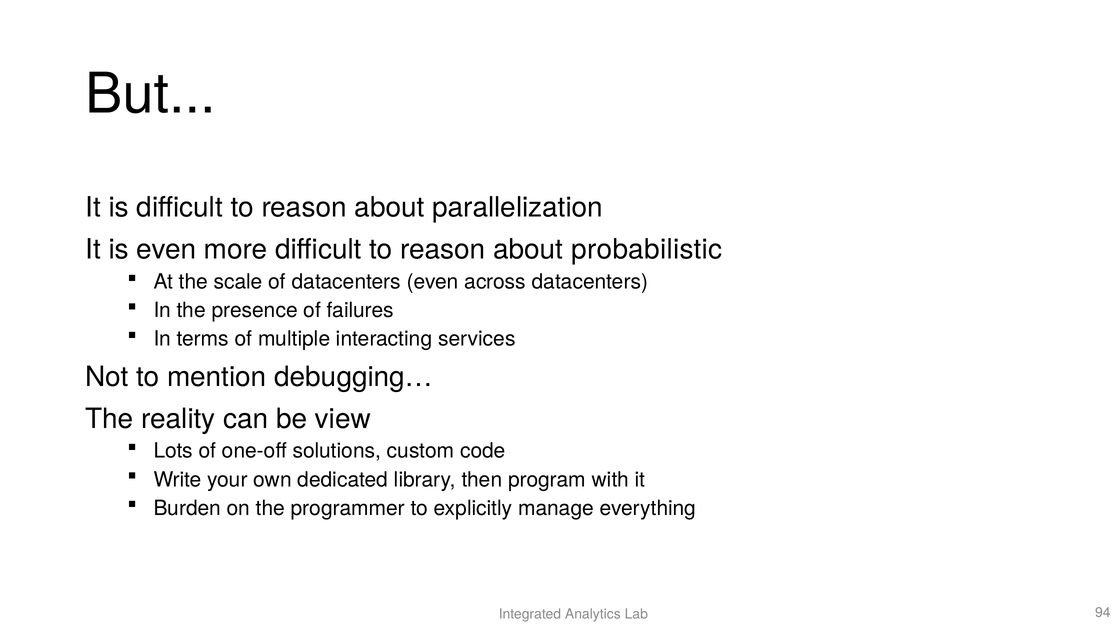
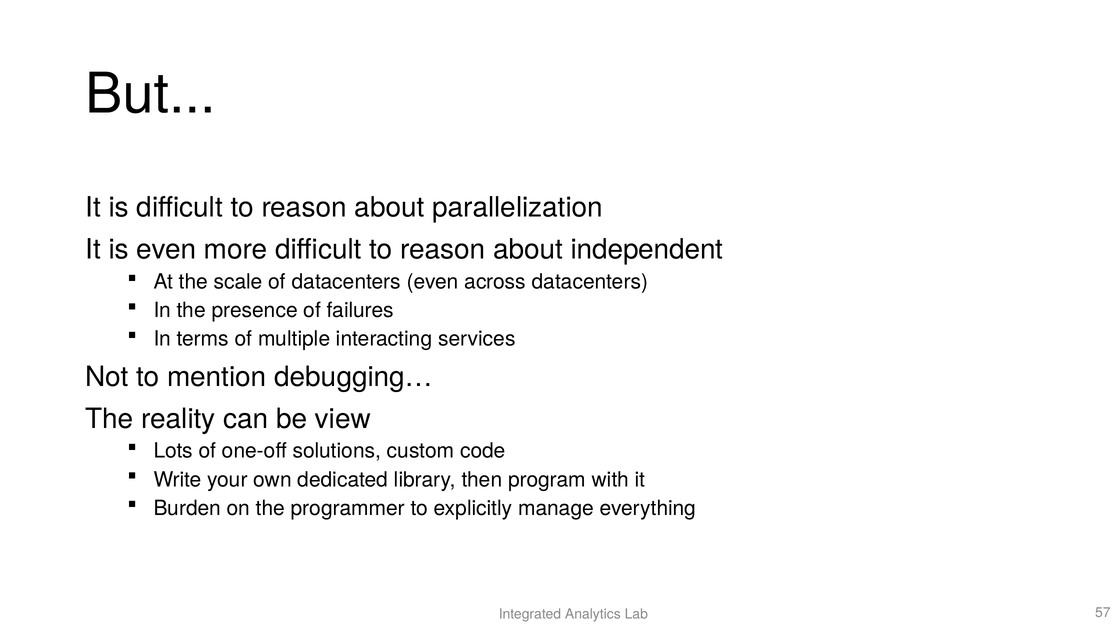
probabilistic: probabilistic -> independent (647, 249)
94: 94 -> 57 (1103, 612)
